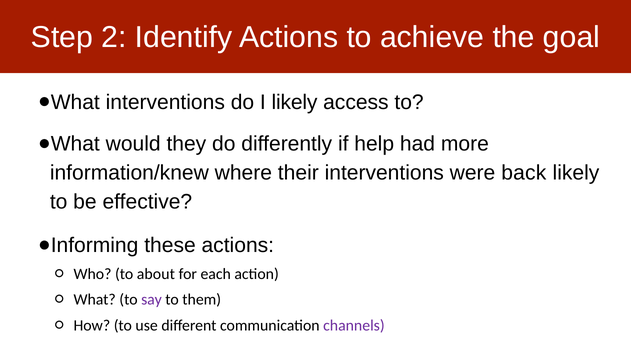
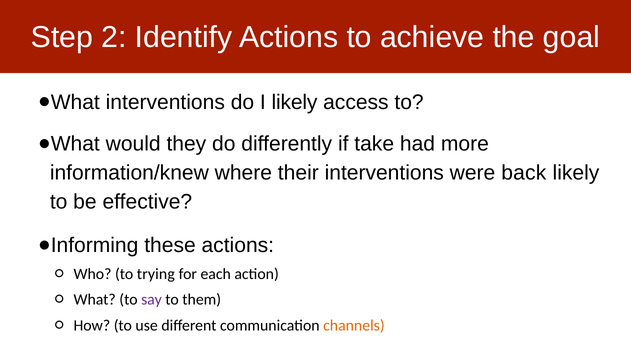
help: help -> take (374, 144)
about: about -> trying (156, 274)
channels colour: purple -> orange (354, 325)
